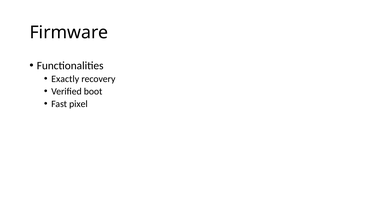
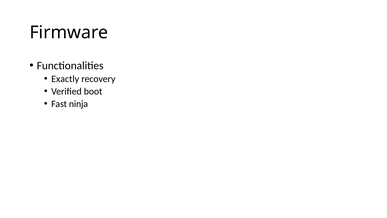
pixel: pixel -> ninja (78, 104)
